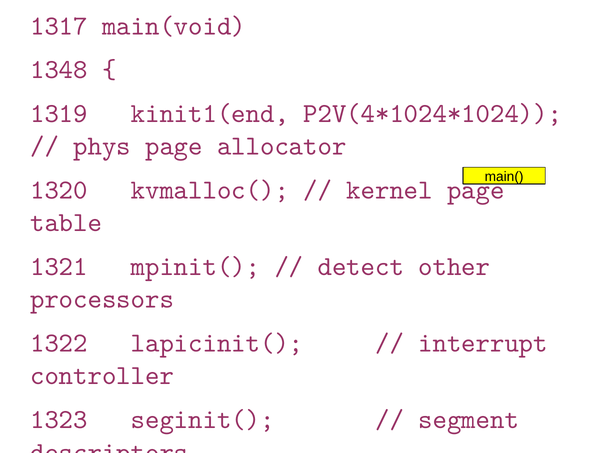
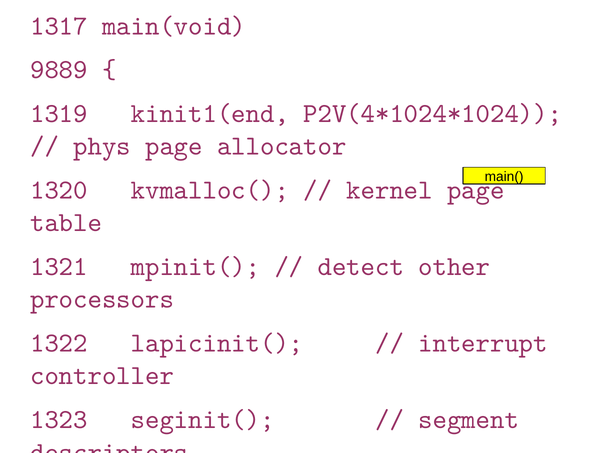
1348: 1348 -> 9889 (59, 69)
